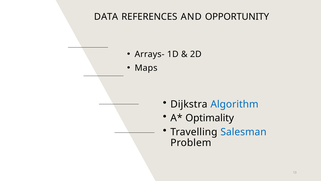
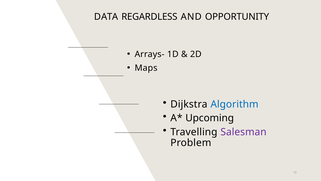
REFERENCES: REFERENCES -> REGARDLESS (149, 17)
Optimality: Optimality -> Upcoming (210, 118)
Salesman colour: blue -> purple (244, 132)
